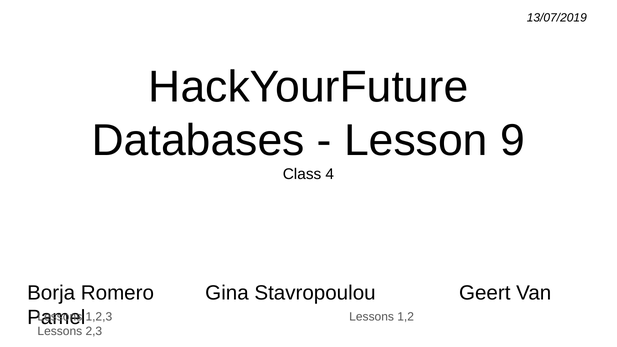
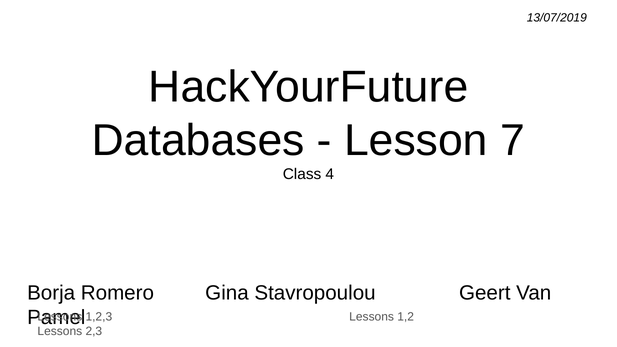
9: 9 -> 7 (512, 140)
